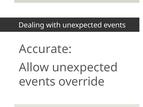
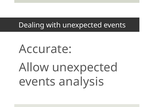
override: override -> analysis (81, 82)
